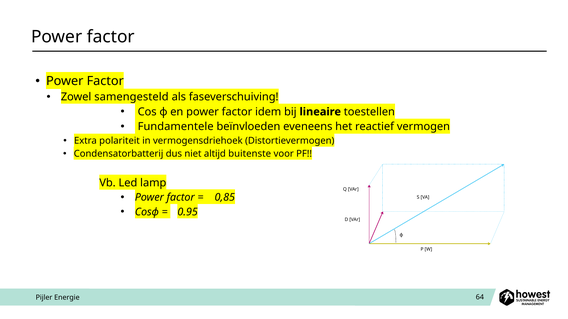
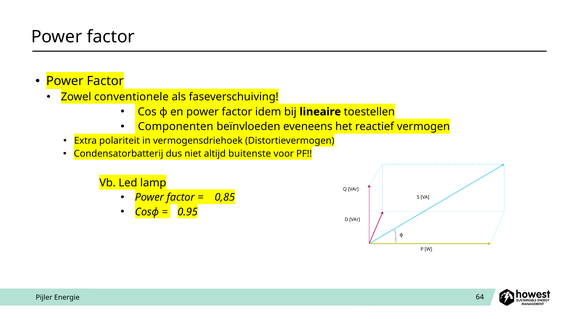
samengesteld: samengesteld -> conventionele (131, 97)
Fundamentele: Fundamentele -> Componenten (176, 127)
